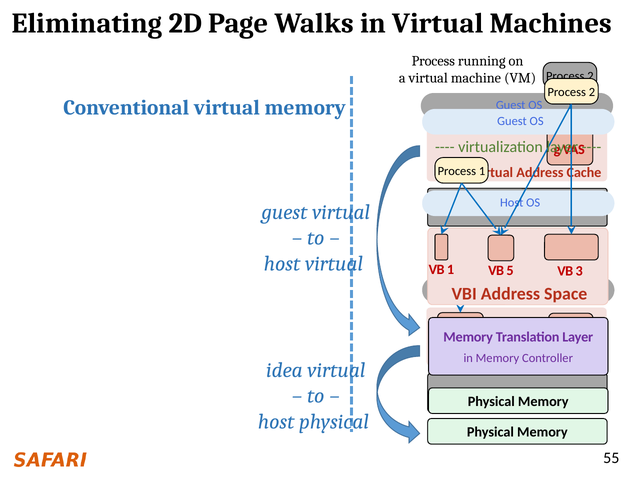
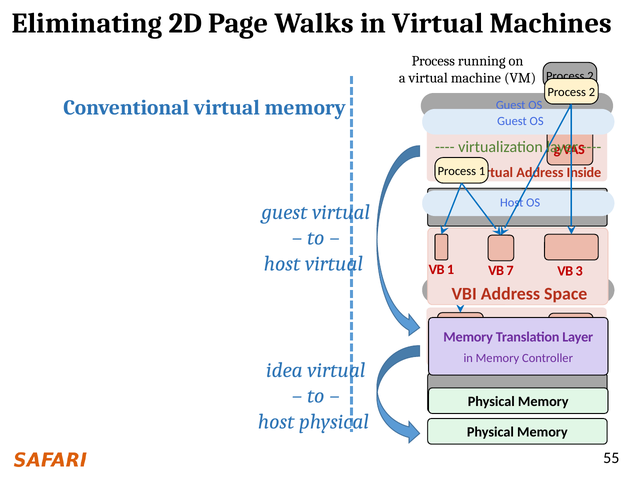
Cache: Cache -> Inside (584, 173)
5: 5 -> 7 (510, 271)
